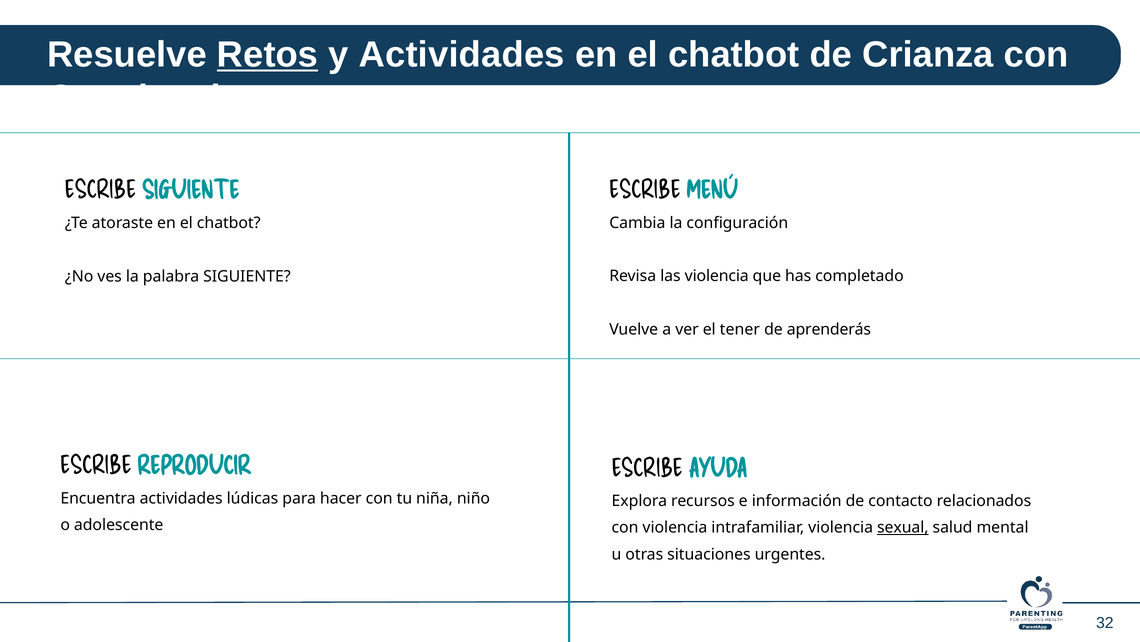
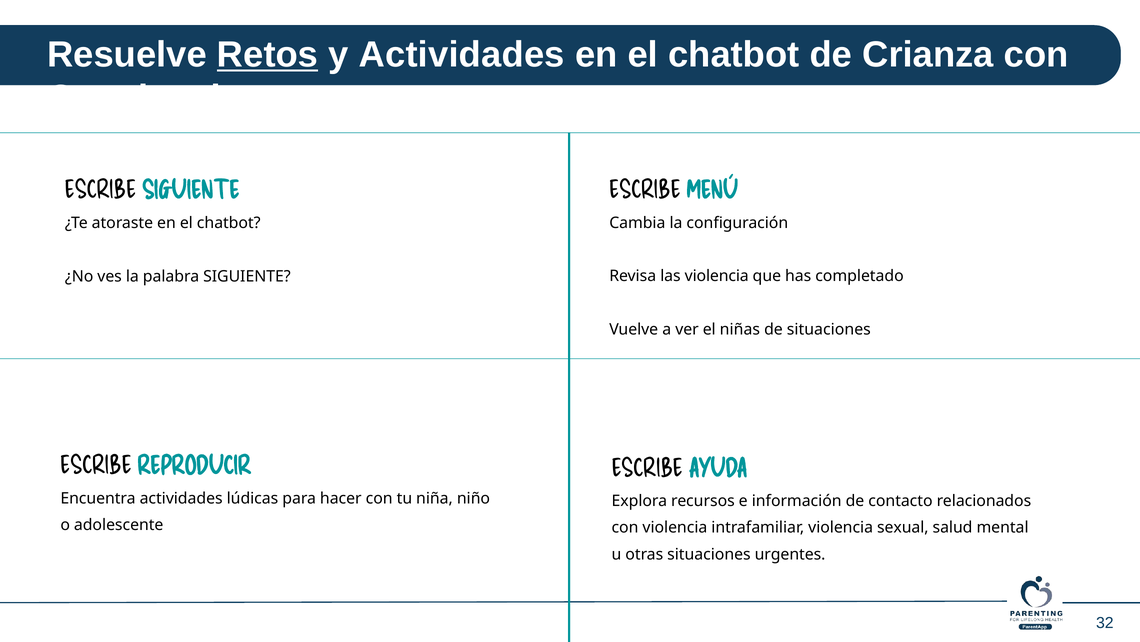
tener: tener -> niñas (740, 329)
de aprenderás: aprenderás -> situaciones (829, 329)
sexual underline: present -> none (903, 527)
